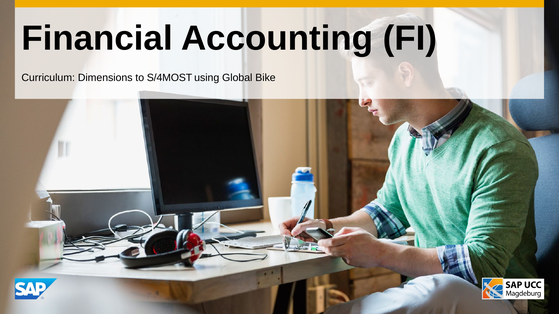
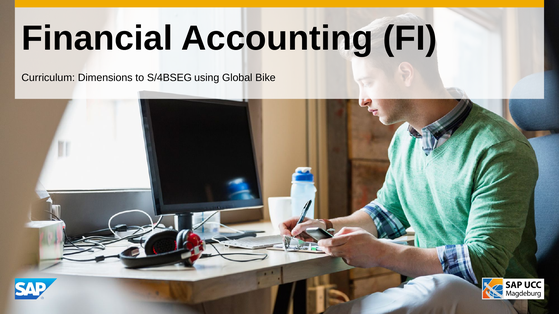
S/4MOST: S/4MOST -> S/4BSEG (169, 78)
